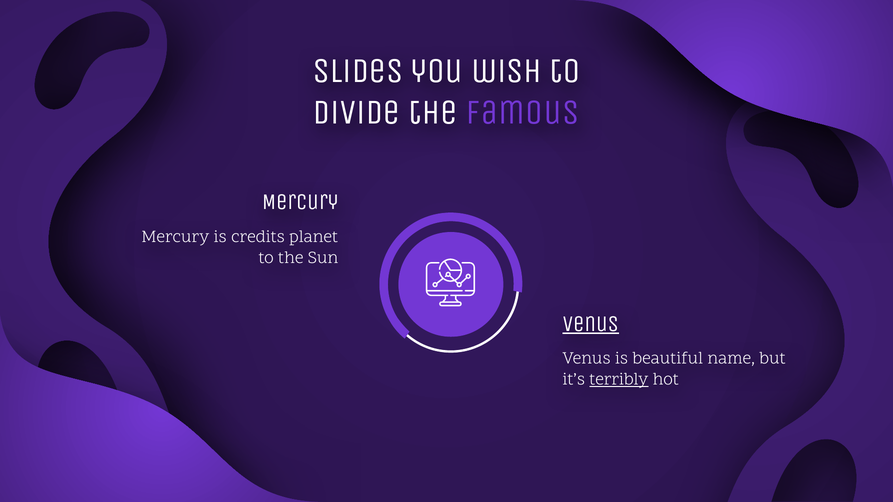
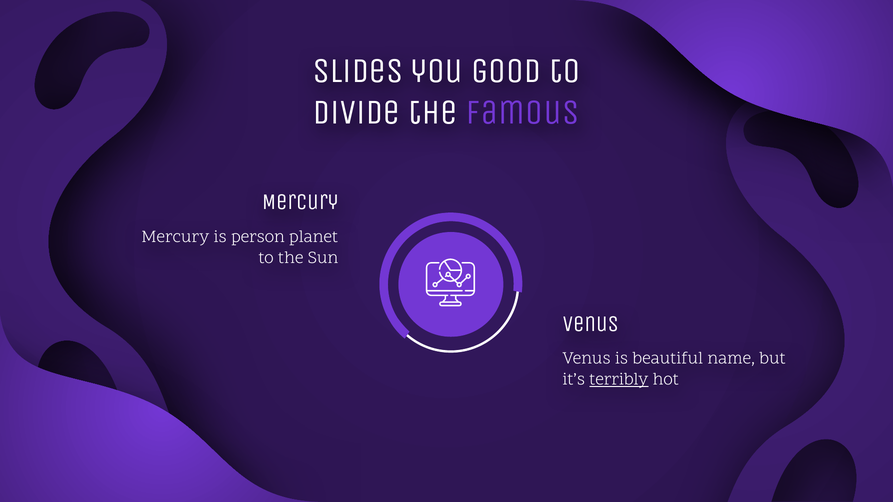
wish: wish -> good (506, 71)
credits: credits -> person (258, 237)
Venus underline: present -> none (591, 324)
